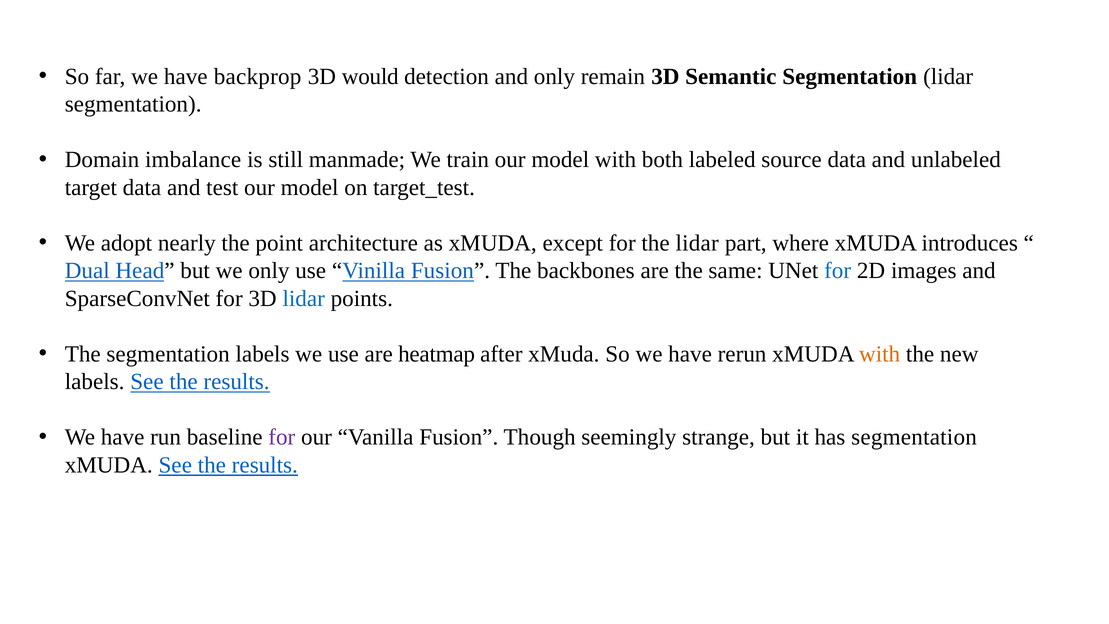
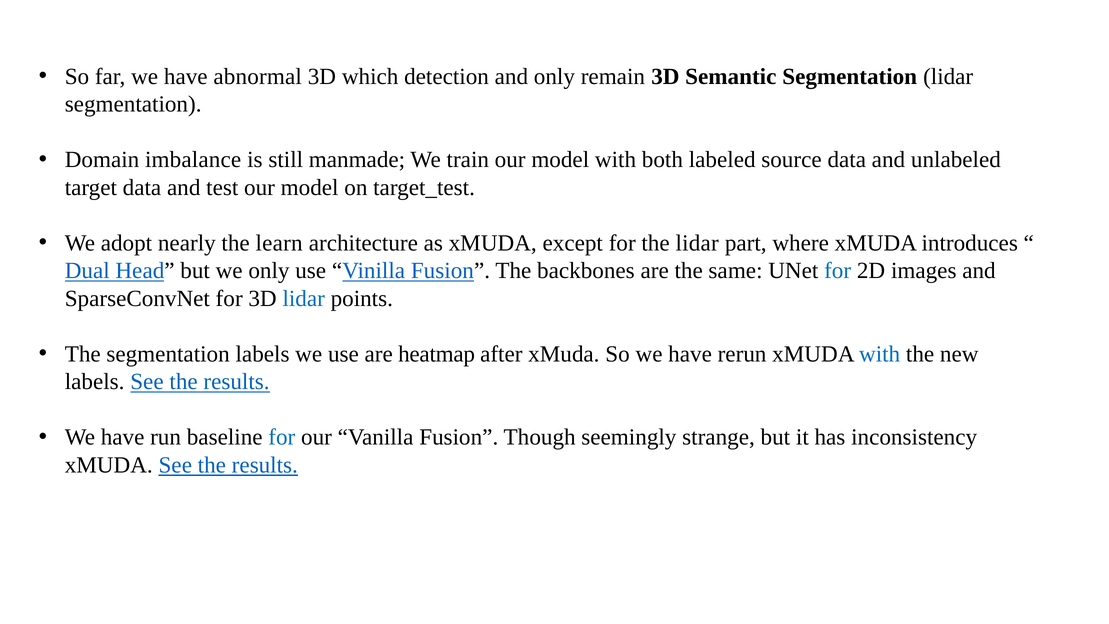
backprop: backprop -> abnormal (258, 77)
would: would -> which (370, 77)
point: point -> learn (279, 243)
with colour: orange -> blue (880, 354)
for colour: purple -> blue (282, 437)
has segmentation: segmentation -> inconsistency (914, 437)
